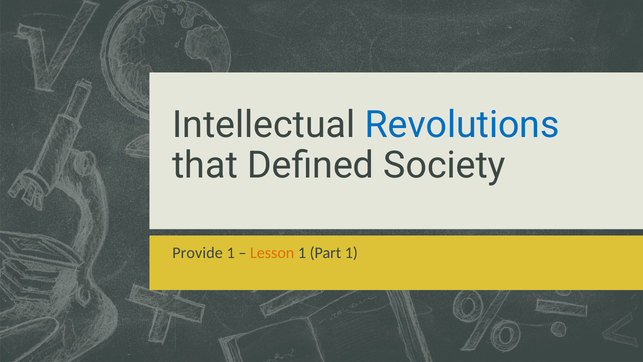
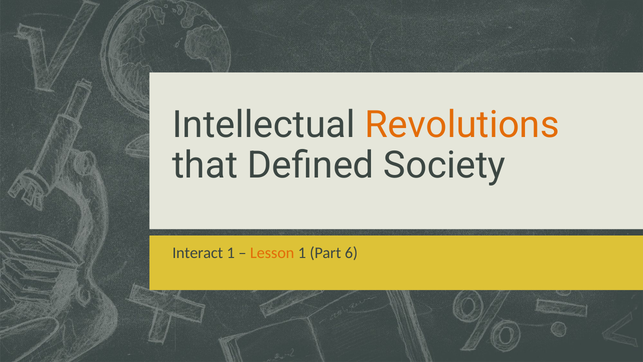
Revolutions colour: blue -> orange (462, 125)
Provide: Provide -> Interact (198, 253)
Part 1: 1 -> 6 (351, 253)
